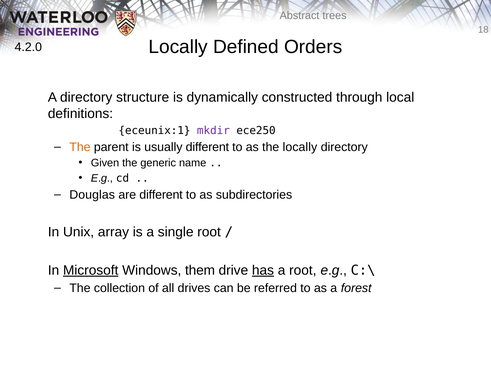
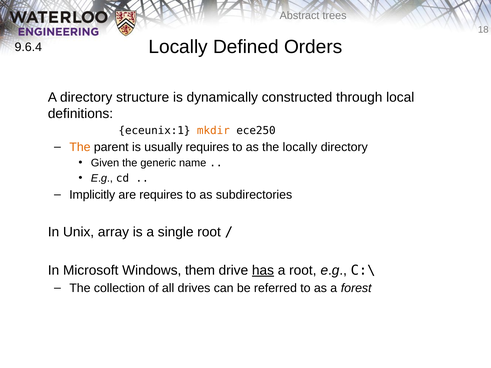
4.2.0: 4.2.0 -> 9.6.4 (28, 47)
mkdir colour: purple -> orange (213, 131)
usually different: different -> requires (207, 147)
Douglas: Douglas -> Implicitly (92, 195)
are different: different -> requires (161, 195)
Microsoft underline: present -> none (91, 270)
